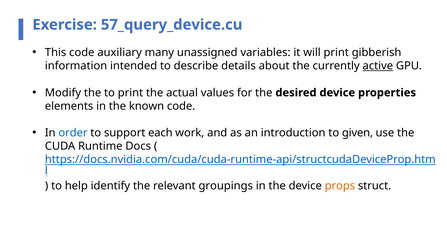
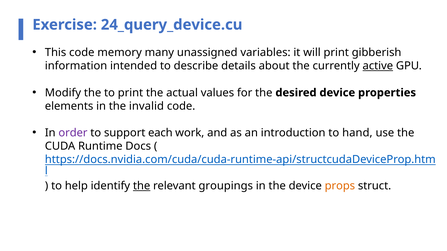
57_query_device.cu: 57_query_device.cu -> 24_query_device.cu (172, 25)
auxiliary: auxiliary -> memory (120, 53)
known: known -> invalid (146, 106)
order colour: blue -> purple (73, 133)
given: given -> hand (357, 133)
the underline: none -> present (142, 186)
